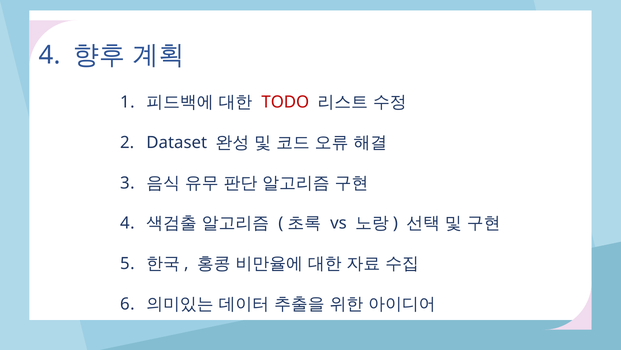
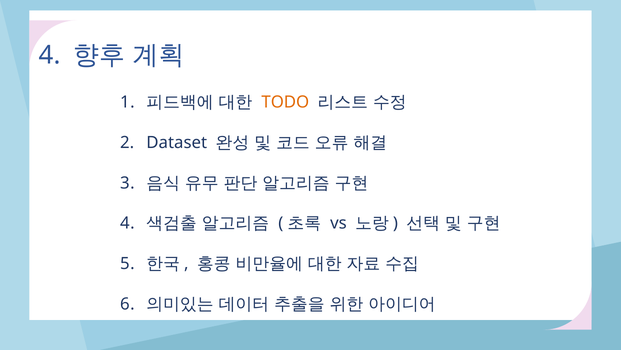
TODO colour: red -> orange (285, 102)
